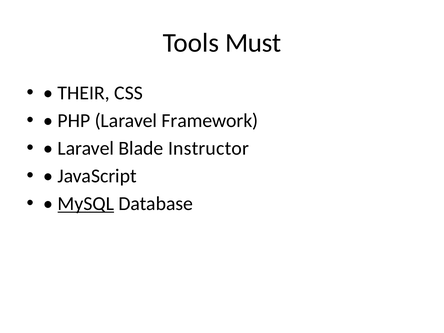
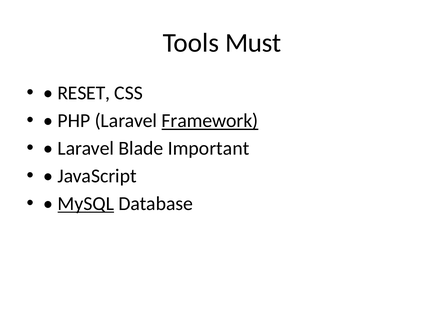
THEIR: THEIR -> RESET (84, 93)
Framework underline: none -> present (210, 121)
Instructor: Instructor -> Important (209, 148)
